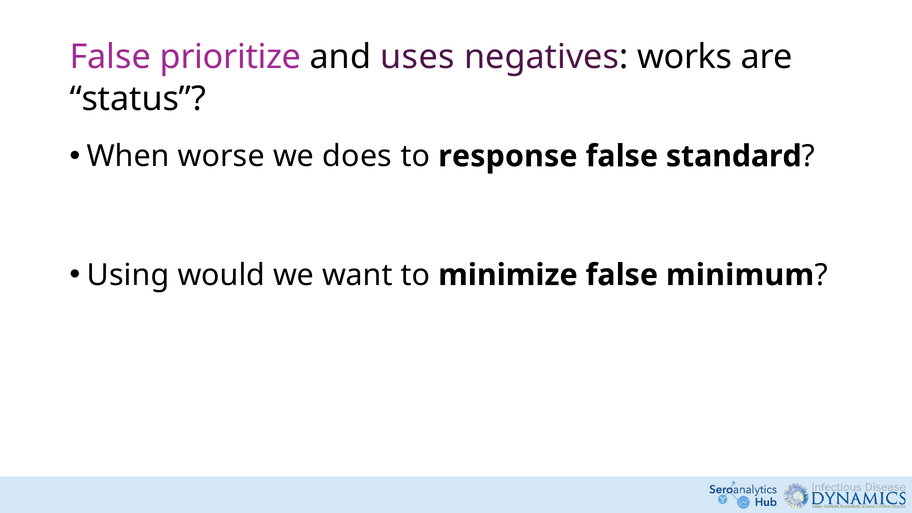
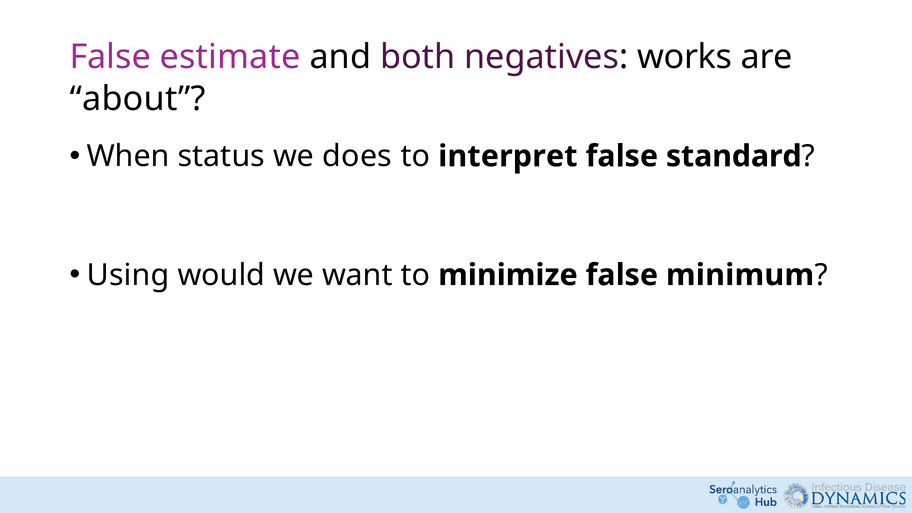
prioritize: prioritize -> estimate (230, 57)
uses: uses -> both (418, 57)
status: status -> about (138, 99)
worse: worse -> status (221, 156)
response: response -> interpret (508, 156)
